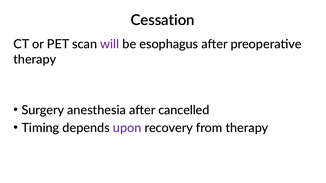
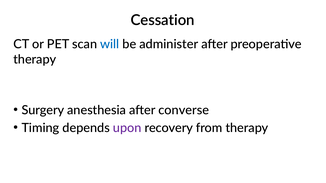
will colour: purple -> blue (110, 44)
esophagus: esophagus -> administer (169, 44)
cancelled: cancelled -> converse (184, 110)
